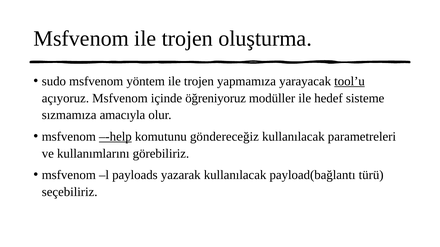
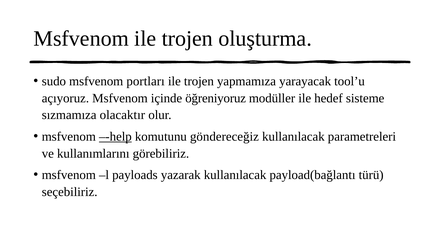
yöntem: yöntem -> portları (146, 81)
tool’u underline: present -> none (350, 81)
amacıyla: amacıyla -> olacaktır (122, 115)
